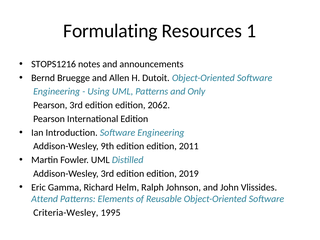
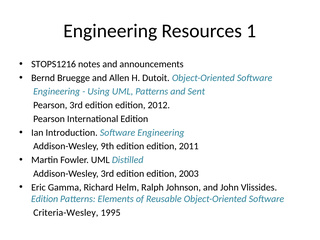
Formulating: Formulating -> Engineering (110, 31)
Only: Only -> Sent (196, 92)
2062: 2062 -> 2012 (159, 105)
2019: 2019 -> 2003 (189, 174)
Attend: Attend -> Edition (45, 199)
